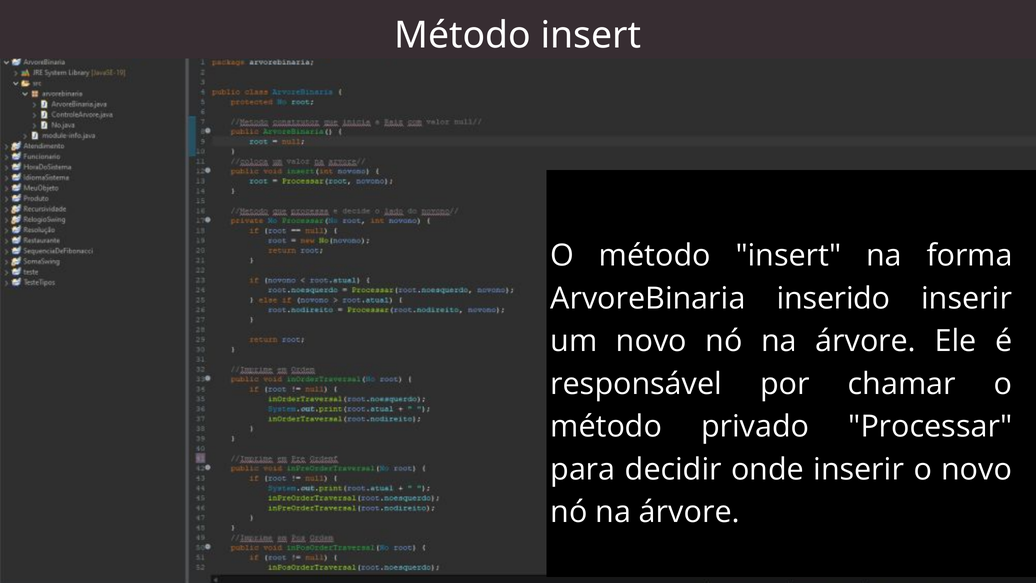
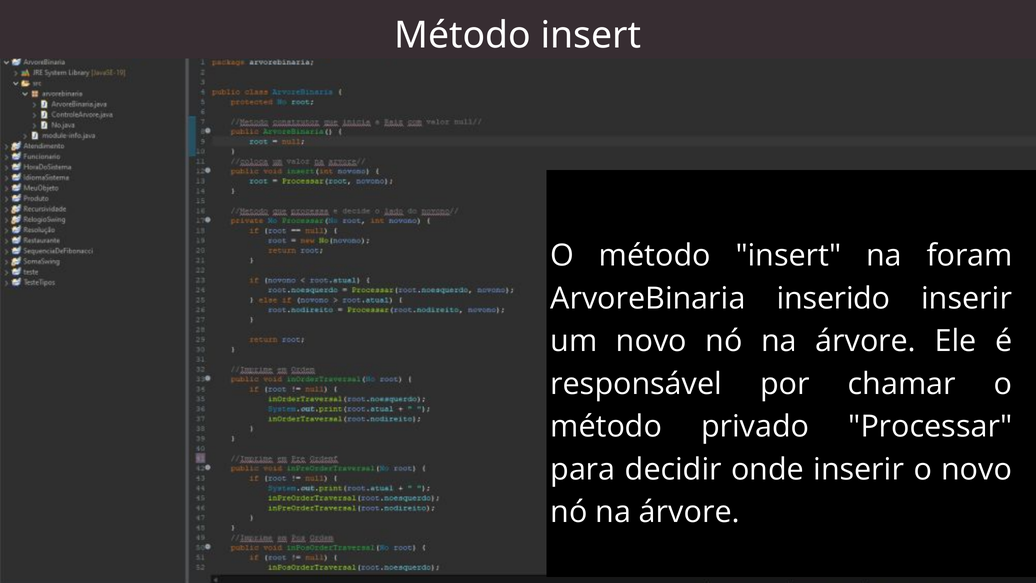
forma: forma -> foram (970, 256)
